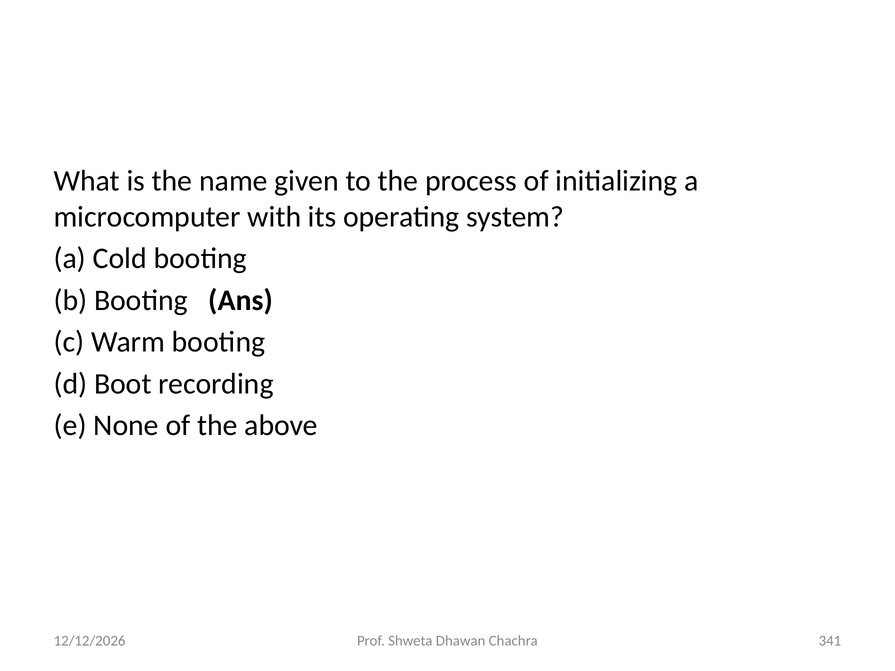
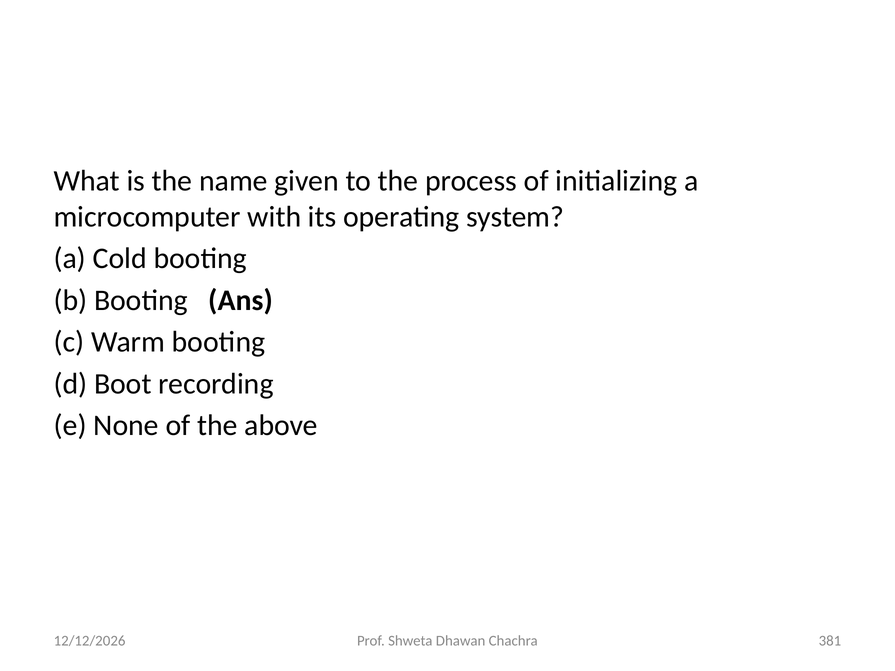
341: 341 -> 381 (830, 641)
